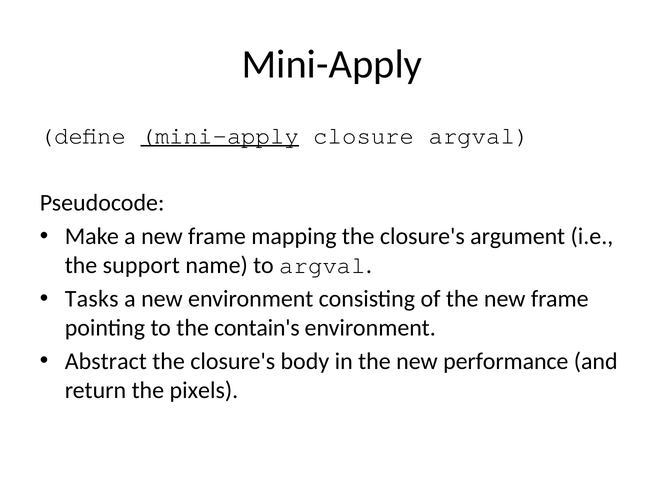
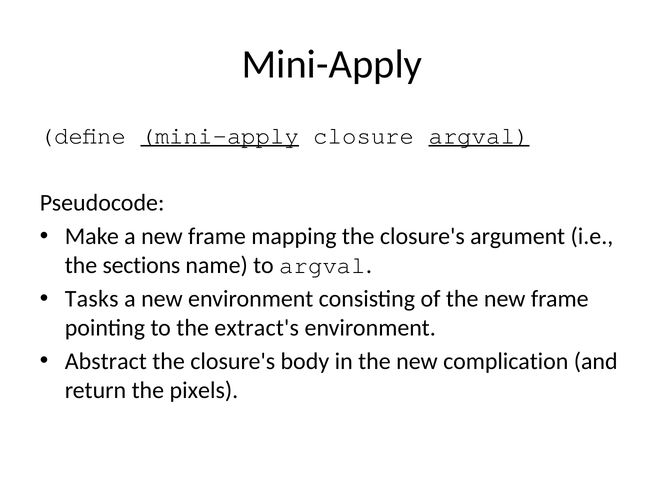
argval underline: none -> present (479, 136)
support: support -> sections (141, 265)
contain's: contain's -> extract's (257, 328)
performance: performance -> complication (506, 361)
